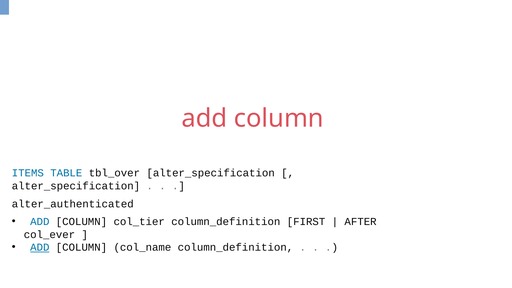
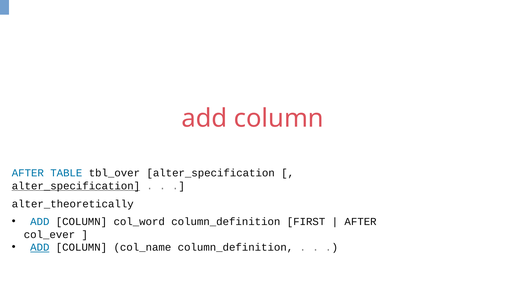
ITEMS: ITEMS -> AFTER (28, 173)
alter_specification underline: none -> present (76, 186)
alter_authenticated: alter_authenticated -> alter_theoretically (73, 204)
col_tier: col_tier -> col_word (139, 222)
